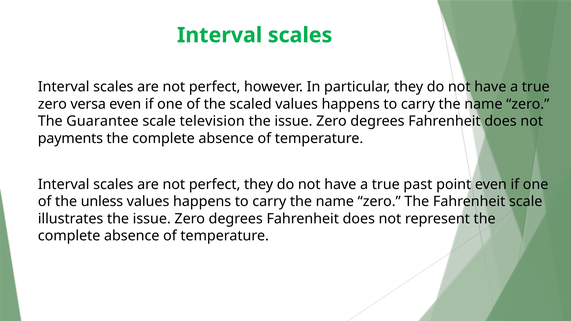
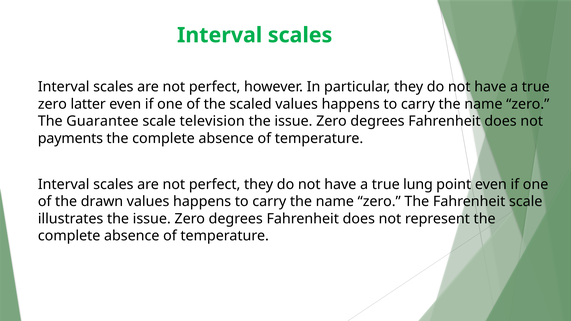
versa: versa -> latter (88, 104)
past: past -> lung (418, 185)
unless: unless -> drawn (102, 202)
